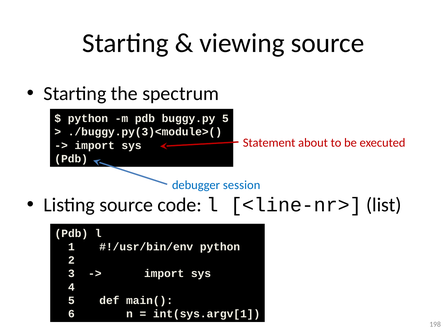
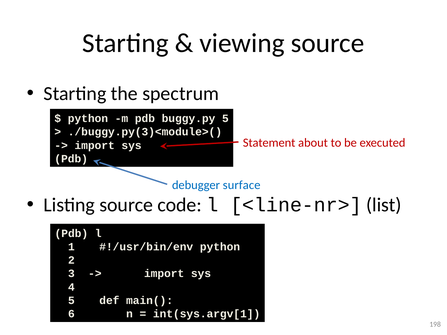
session: session -> surface (242, 185)
